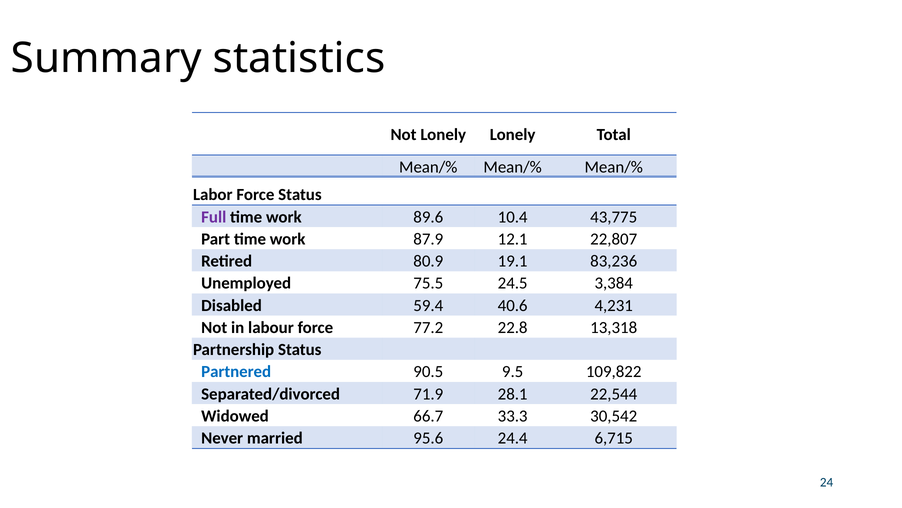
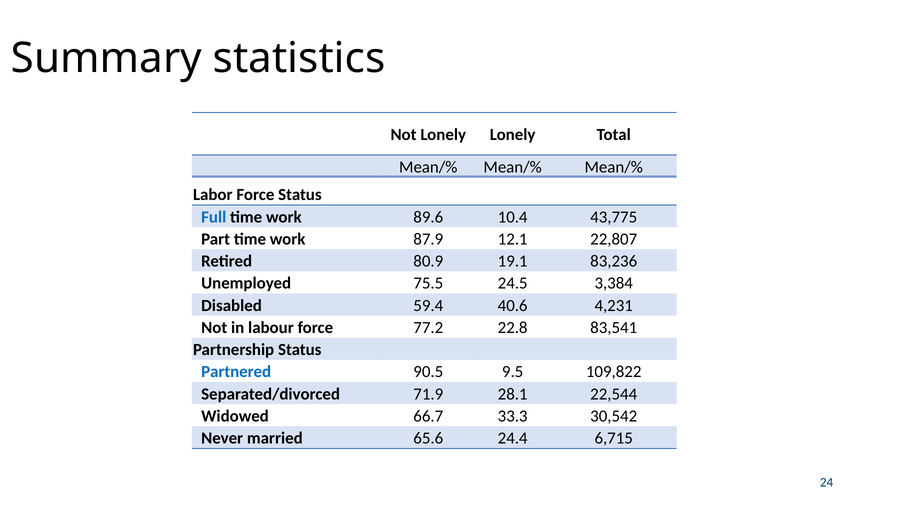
Full colour: purple -> blue (214, 217)
13,318: 13,318 -> 83,541 (614, 327)
95.6: 95.6 -> 65.6 (428, 438)
